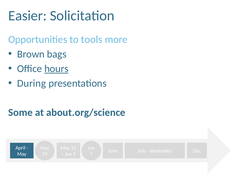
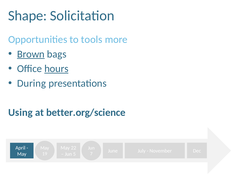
Easier: Easier -> Shape (27, 16)
Brown underline: none -> present (31, 54)
Some: Some -> Using (20, 113)
about.org/science: about.org/science -> better.org/science (86, 113)
